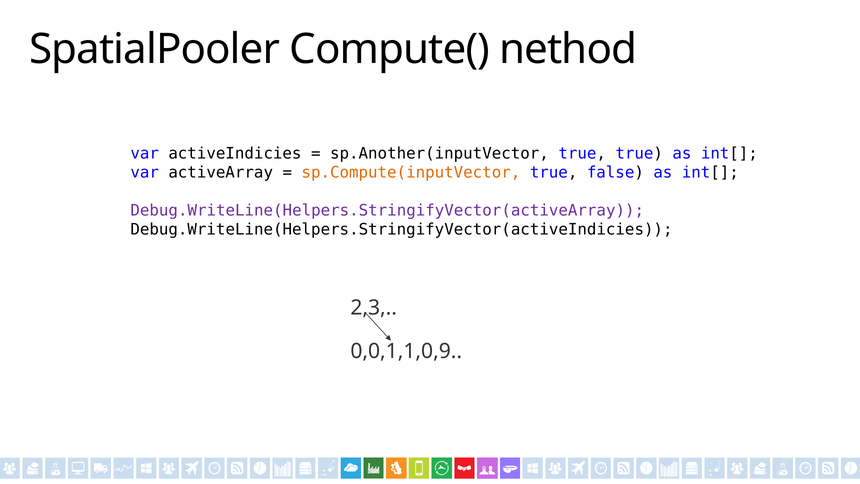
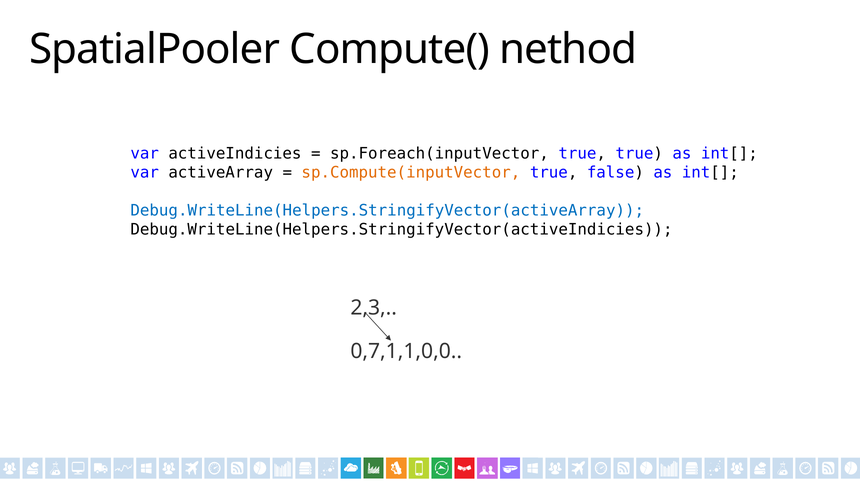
sp.Another(inputVector: sp.Another(inputVector -> sp.Foreach(inputVector (439, 153)
Debug.WriteLine(Helpers.StringifyVector(activeArray colour: purple -> blue (387, 210)
0,0,1,1,0,9: 0,0,1,1,0,9 -> 0,7,1,1,0,0 (406, 351)
